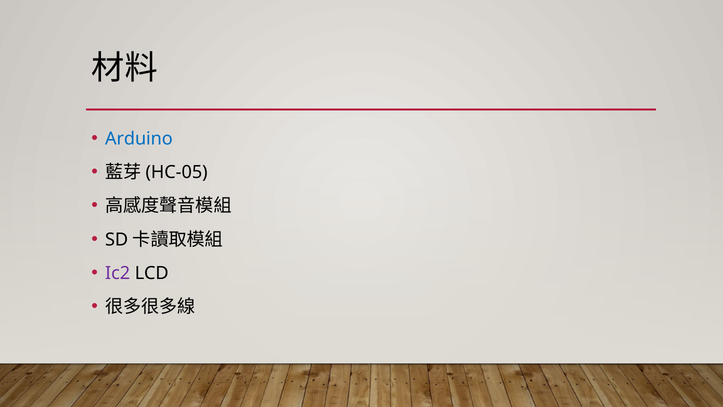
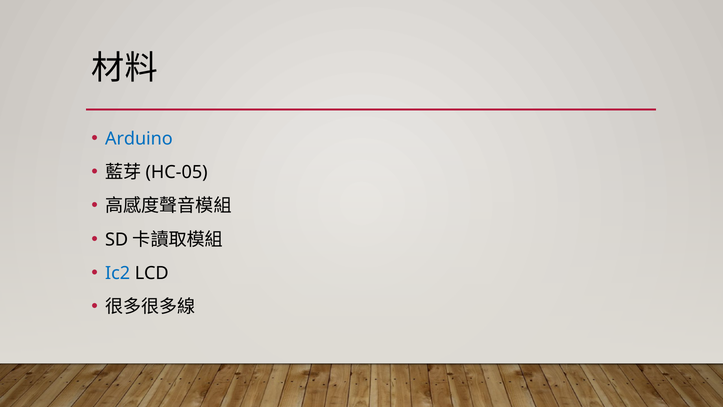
Ic2 colour: purple -> blue (118, 273)
